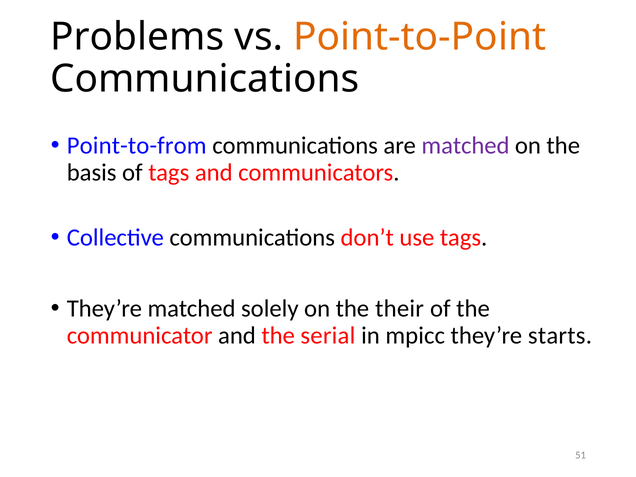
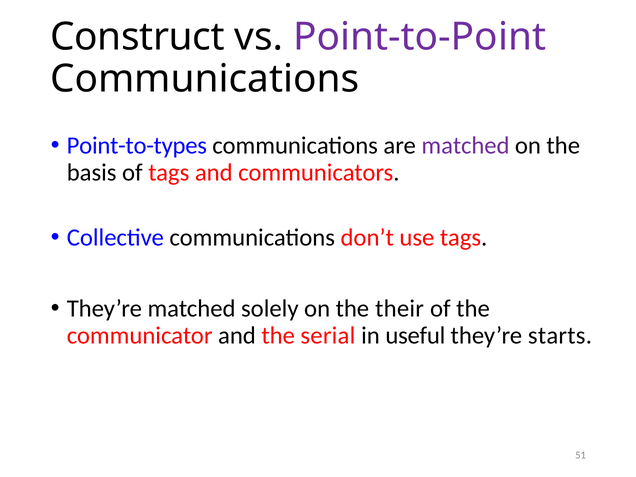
Problems: Problems -> Construct (137, 37)
Point-to-Point colour: orange -> purple (420, 37)
Point-to-from: Point-to-from -> Point-to-types (137, 146)
mpicc: mpicc -> useful (415, 336)
